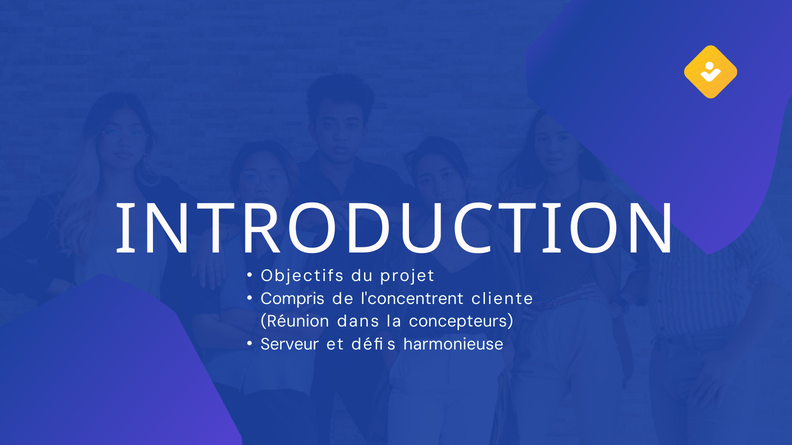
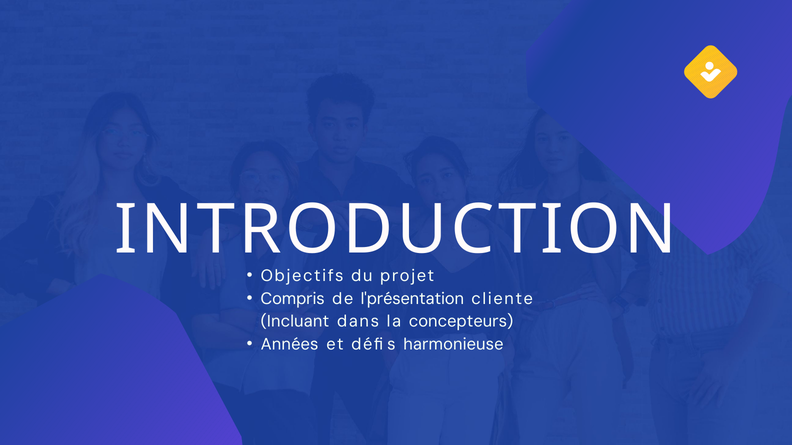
l'concentrent: l'concentrent -> l'présentation (412, 299)
Réunion: Réunion -> Incluant (295, 322)
Serveur: Serveur -> Années (290, 345)
